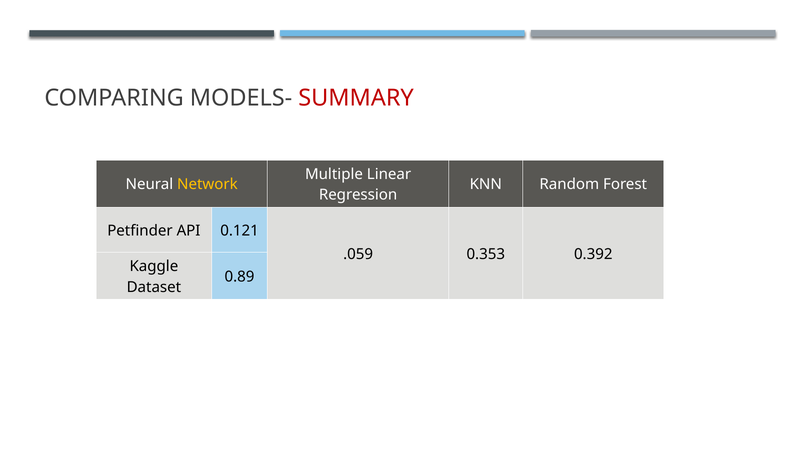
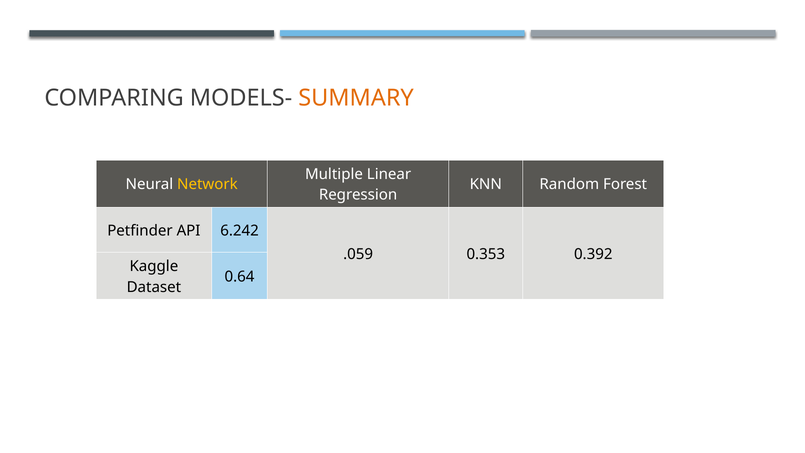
SUMMARY colour: red -> orange (356, 98)
0.121: 0.121 -> 6.242 (240, 231)
0.89: 0.89 -> 0.64 (240, 277)
